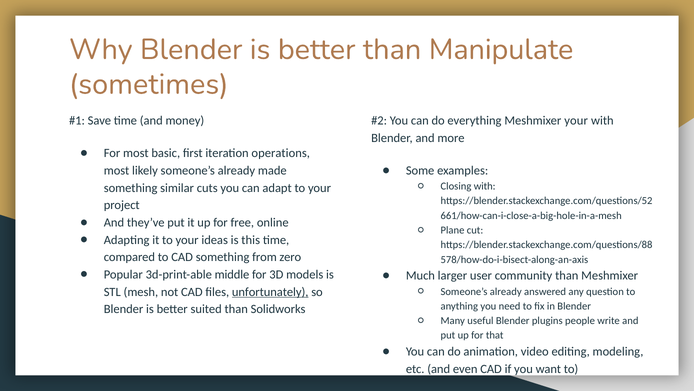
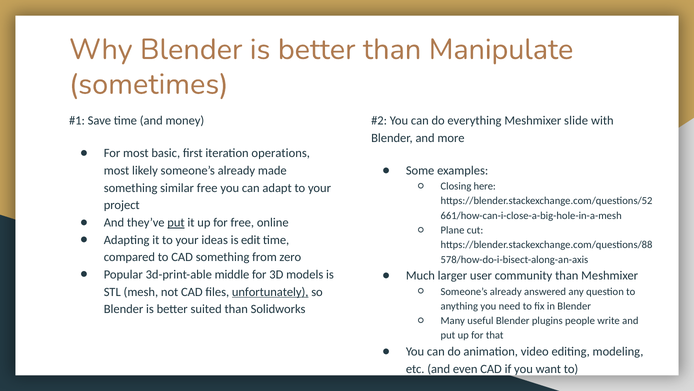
Meshmixer your: your -> slide (576, 120)
Closing with: with -> here (485, 186)
similar cuts: cuts -> free (207, 188)
put underline: none -> present (176, 222)
this: this -> edit (251, 240)
